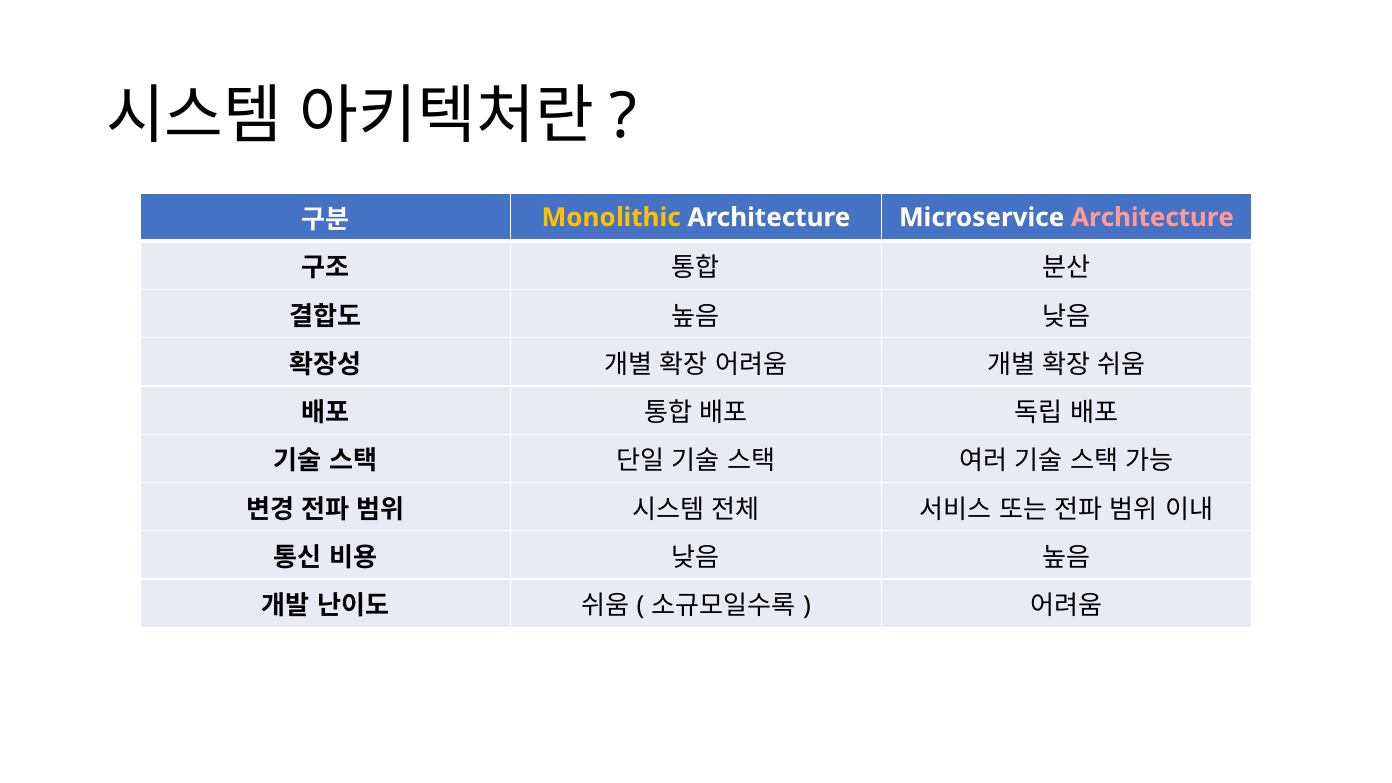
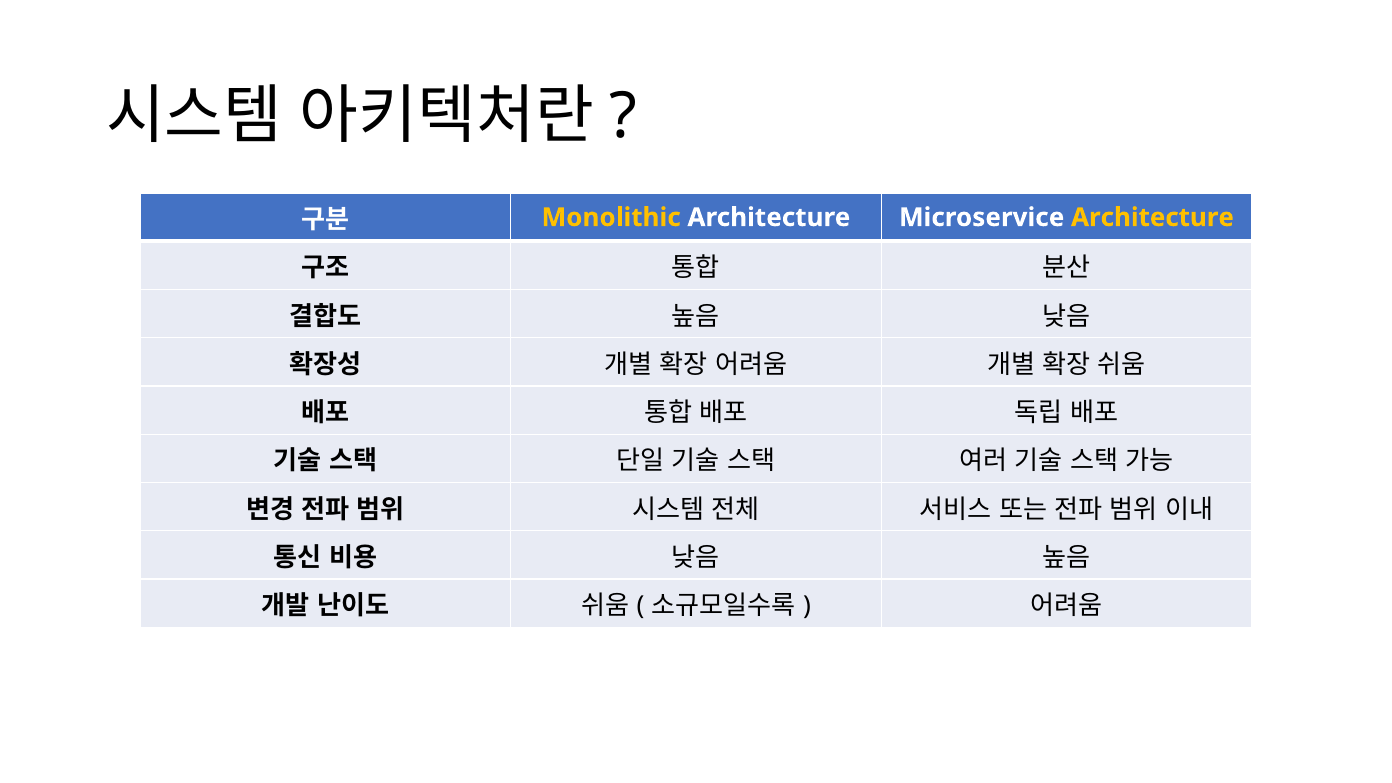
Architecture colour: pink -> yellow (1152, 217)
